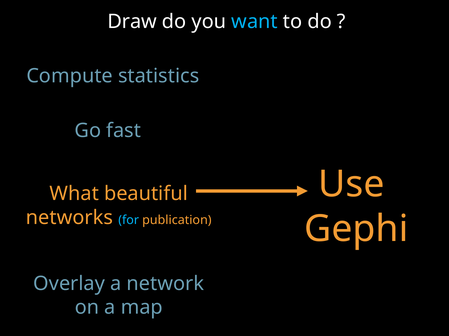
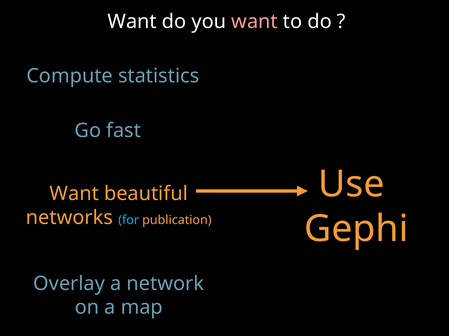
Draw: Draw -> Want (132, 22)
want colour: light blue -> pink (255, 22)
What: What -> Want (74, 194)
